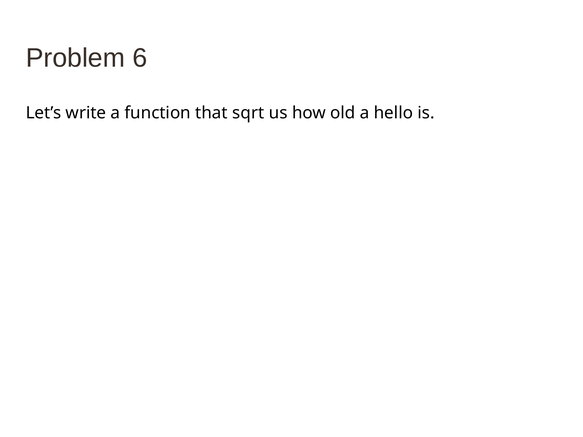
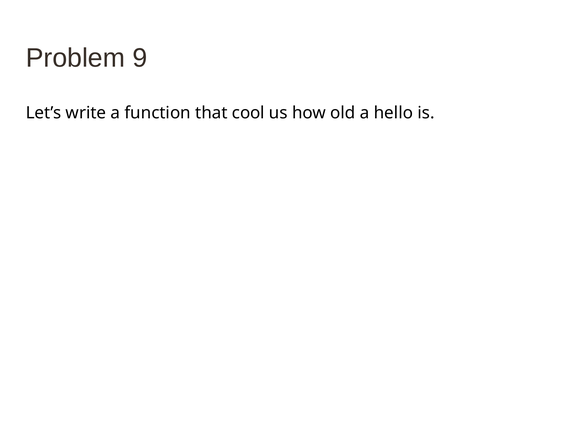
6: 6 -> 9 (140, 58)
sqrt: sqrt -> cool (248, 113)
